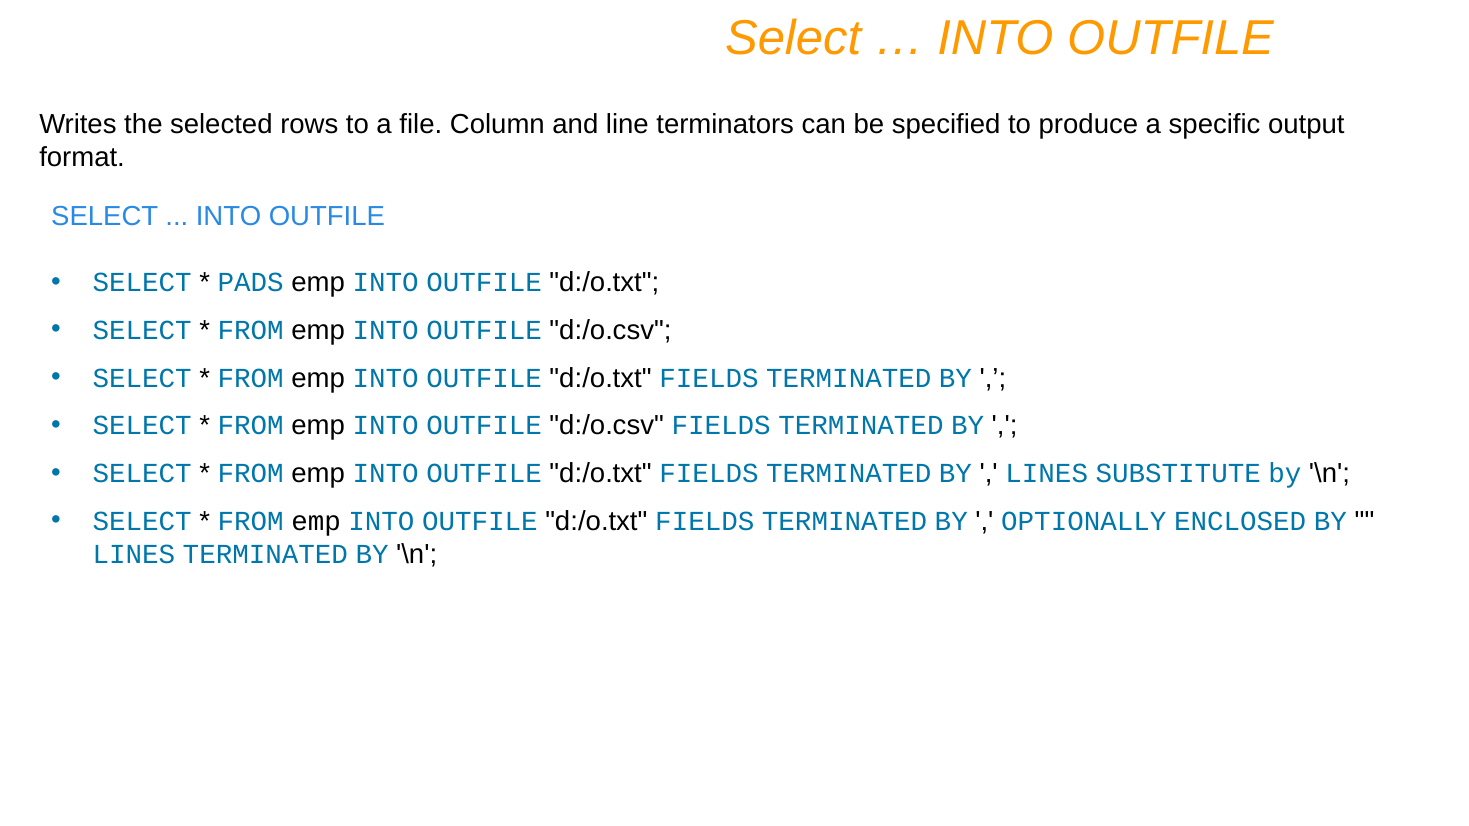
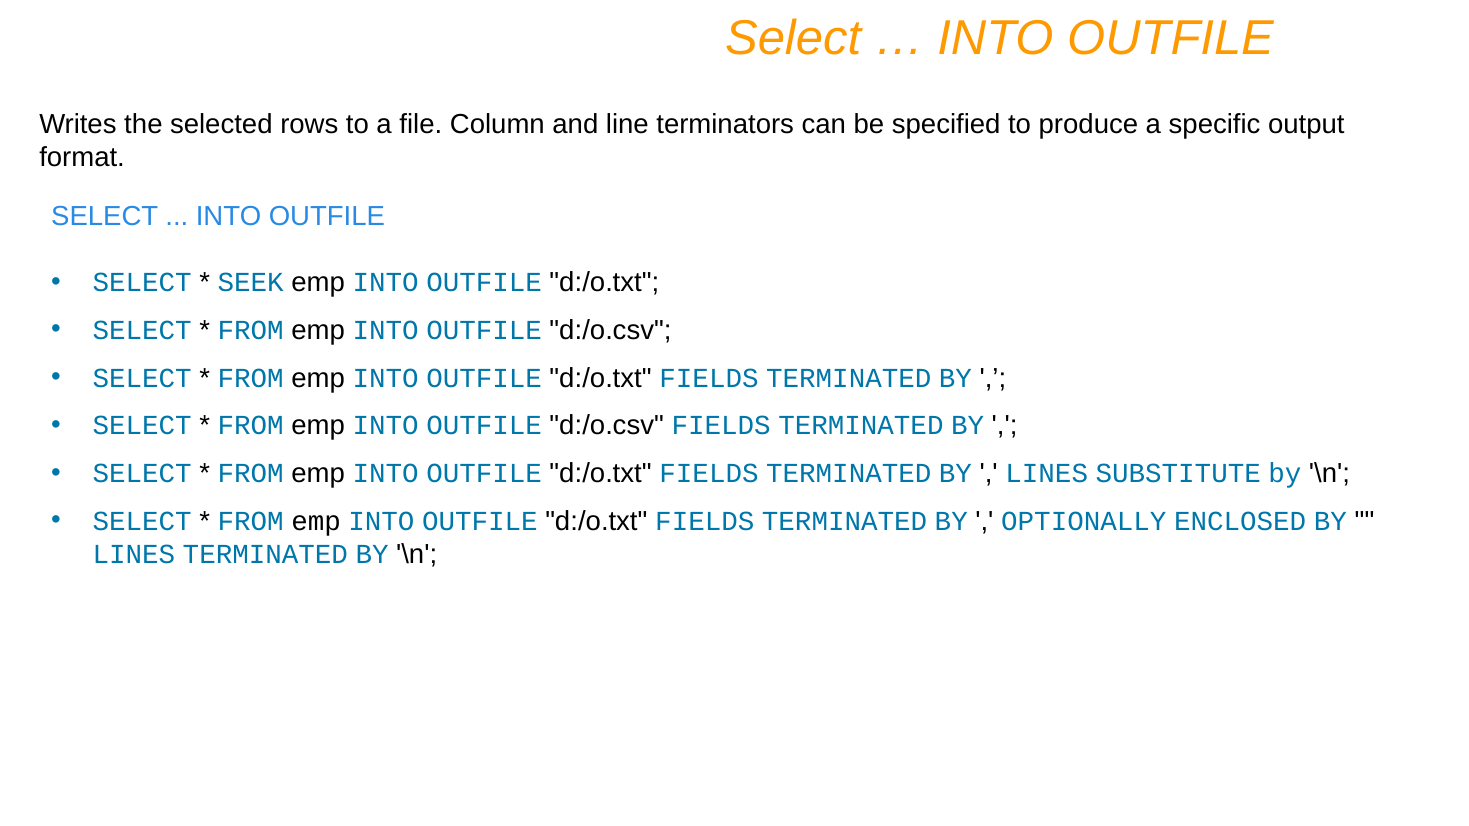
PADS: PADS -> SEEK (251, 283)
